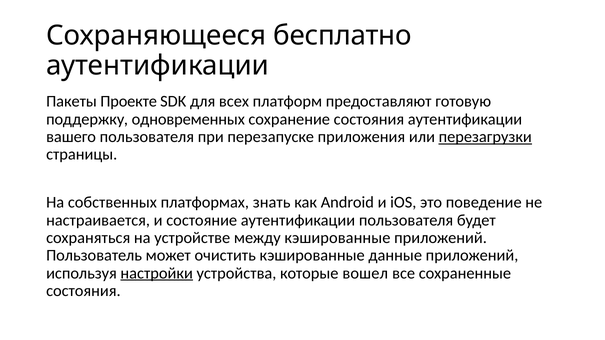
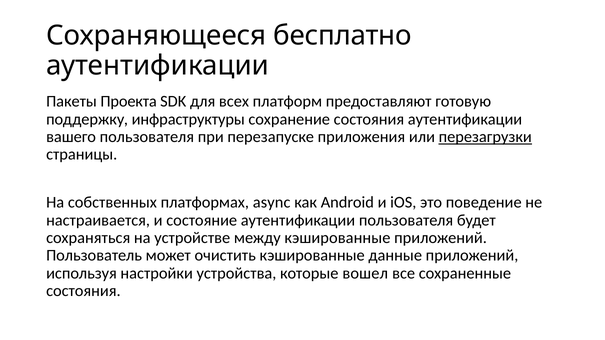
Проекте: Проекте -> Проекта (129, 102)
одновременных: одновременных -> инфраструктуры (188, 119)
знать: знать -> async (272, 203)
настройки underline: present -> none (157, 273)
